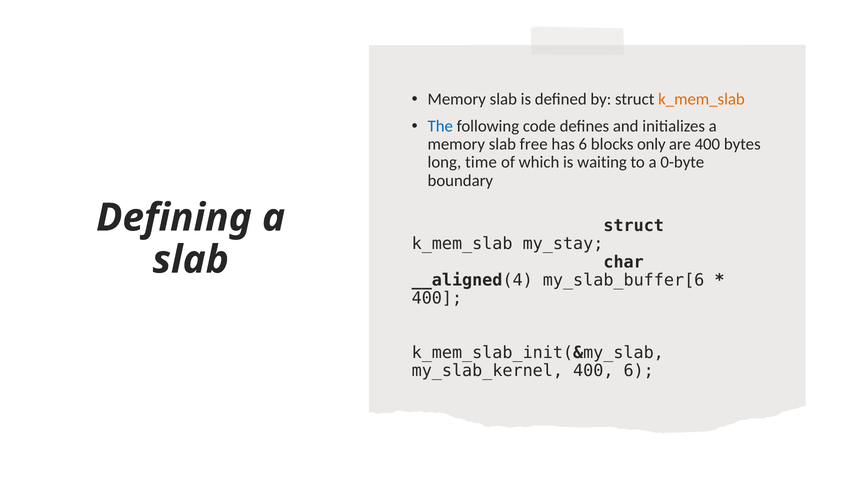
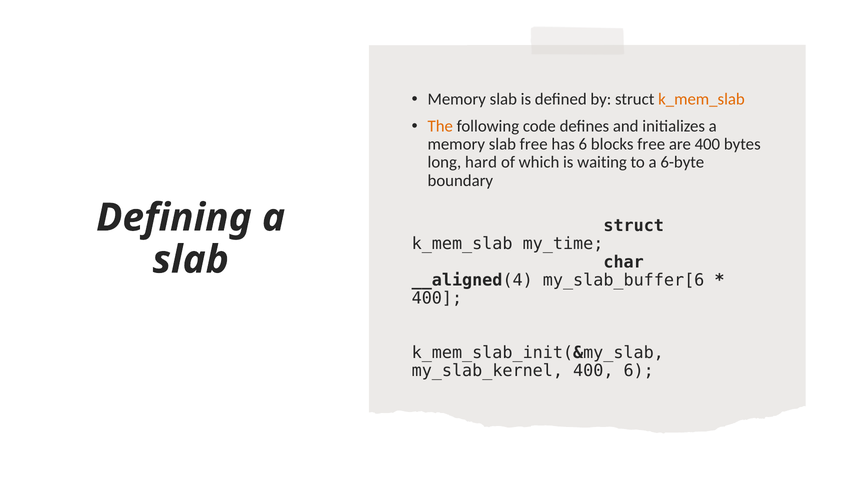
The colour: blue -> orange (440, 126)
blocks only: only -> free (651, 144)
time: time -> hard (481, 162)
0-byte: 0-byte -> 6-byte (682, 162)
my_stay: my_stay -> my_time (563, 244)
